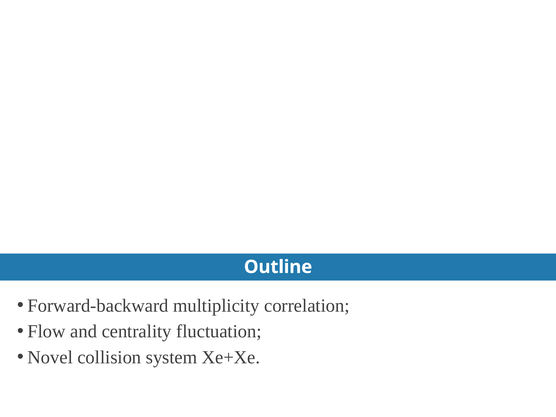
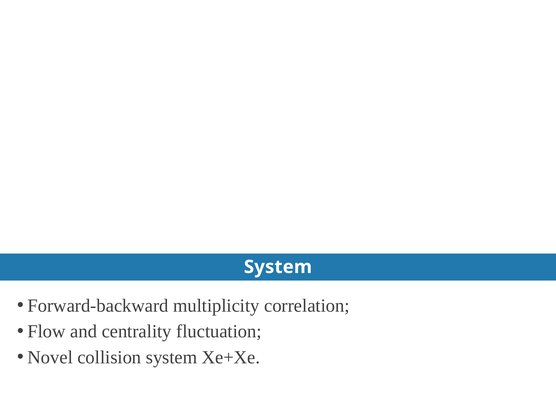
Outline: Outline -> System (278, 267)
